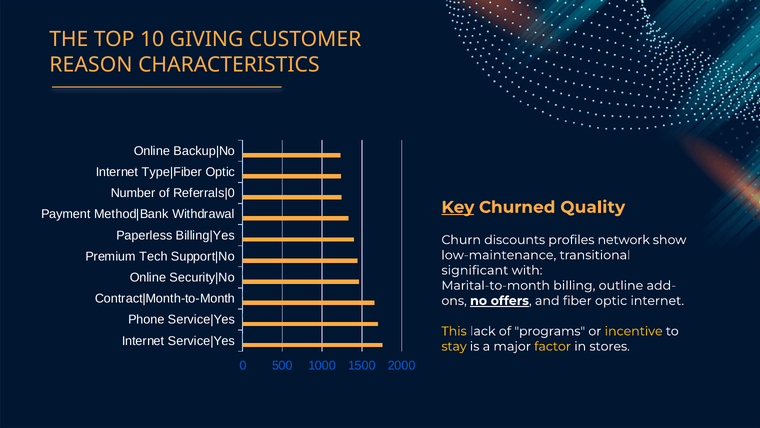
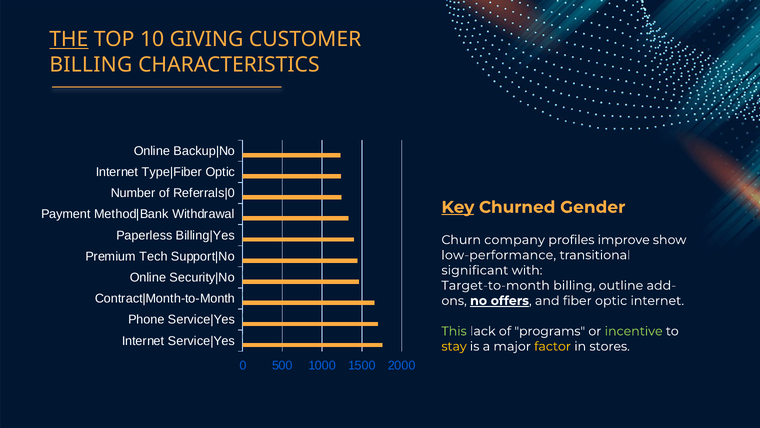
THE underline: none -> present (69, 39)
REASON: REASON -> BILLING (91, 65)
Quality: Quality -> Gender (593, 207)
discounts: discounts -> company (515, 240)
network: network -> improve (624, 240)
low-maintenance: low-maintenance -> low-performance (499, 255)
Marital-to-month: Marital-to-month -> Target-to-month (496, 285)
This colour: yellow -> light green (454, 331)
incentive colour: yellow -> light green (634, 331)
